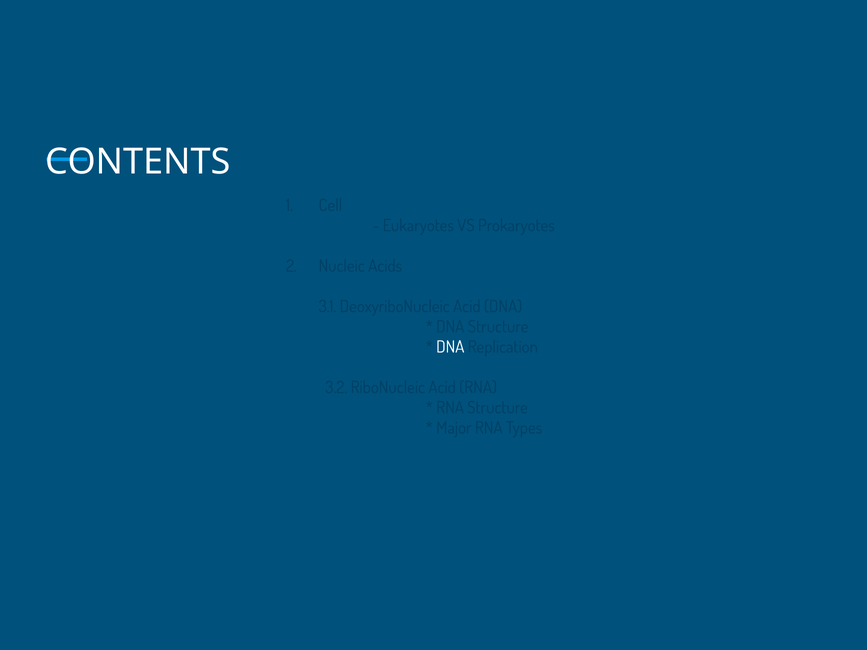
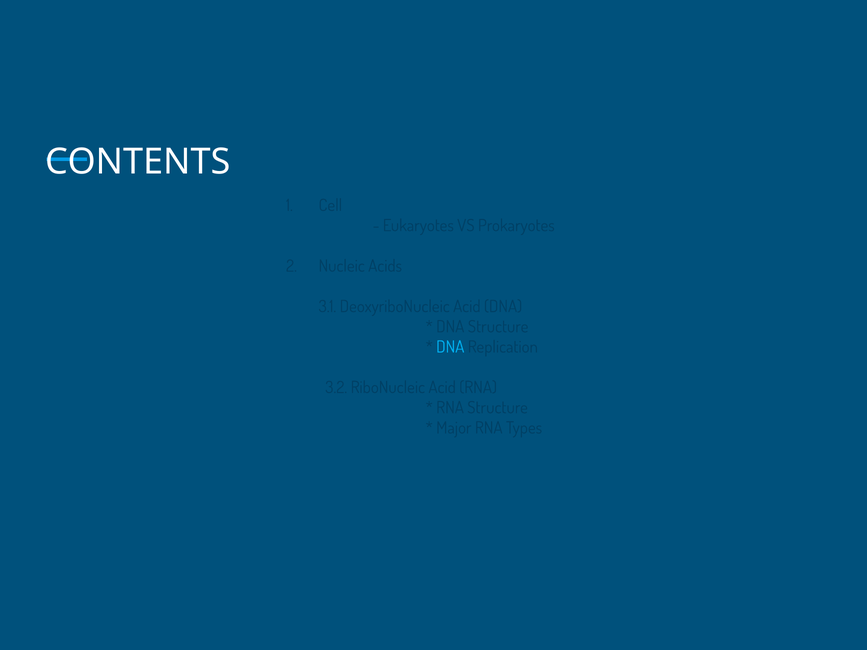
DNA colour: white -> light blue (450, 347)
